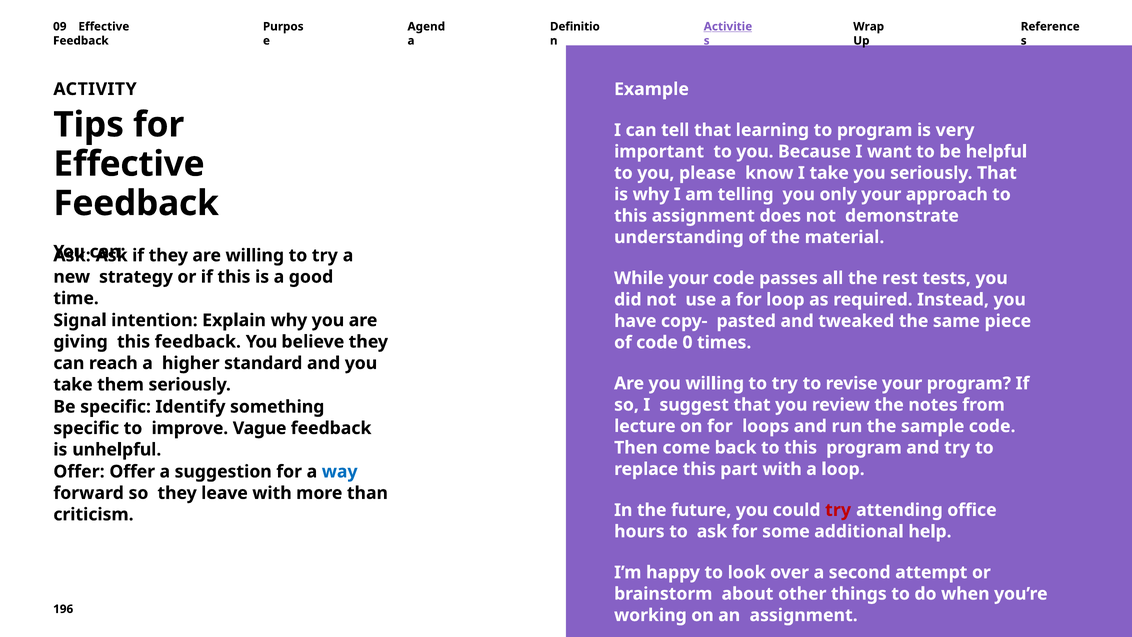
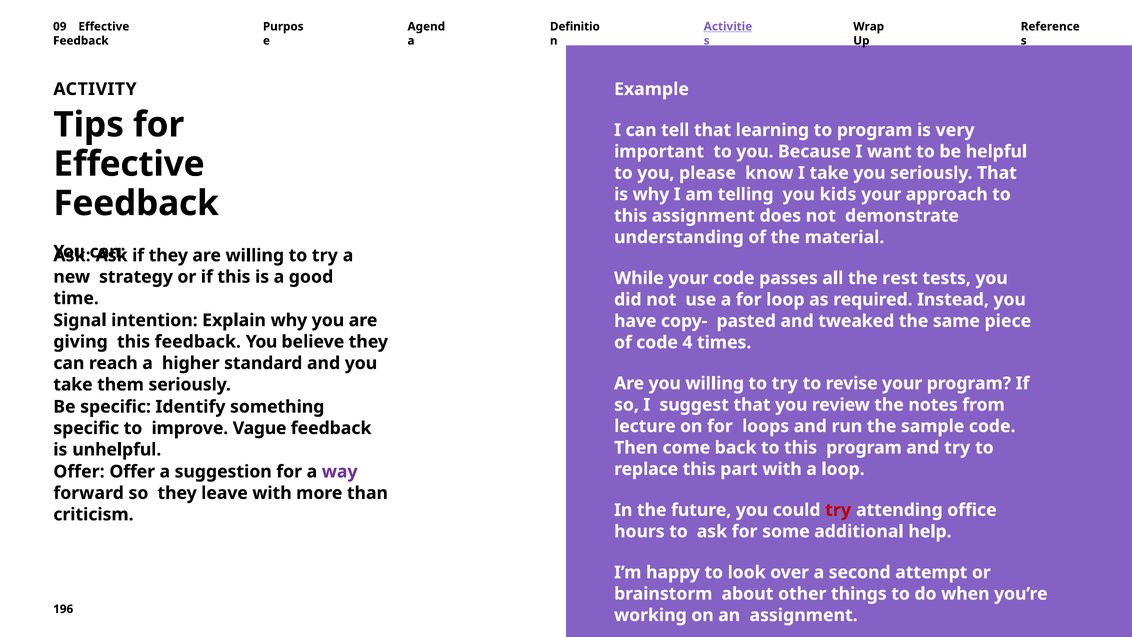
only: only -> kids (838, 194)
0: 0 -> 4 (687, 342)
way colour: blue -> purple (340, 471)
